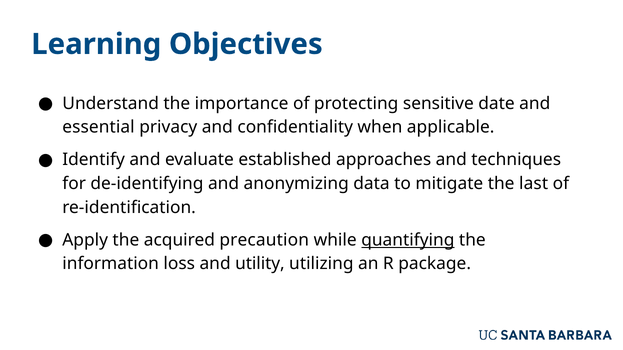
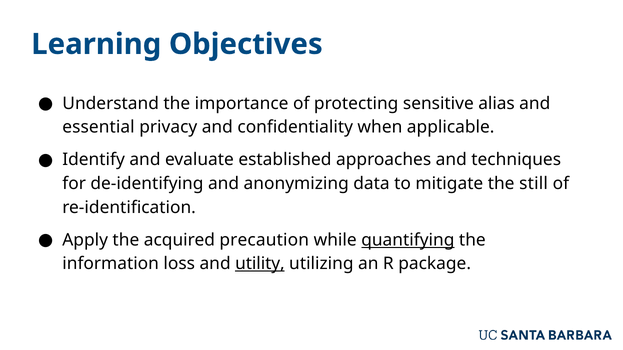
date: date -> alias (497, 103)
last: last -> still (534, 184)
utility underline: none -> present (260, 264)
